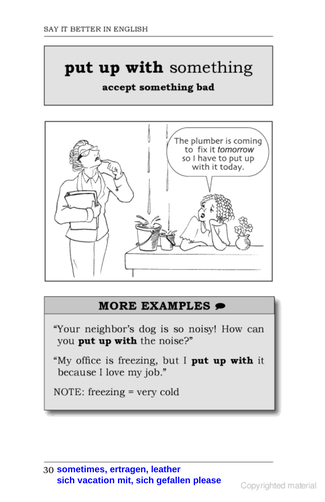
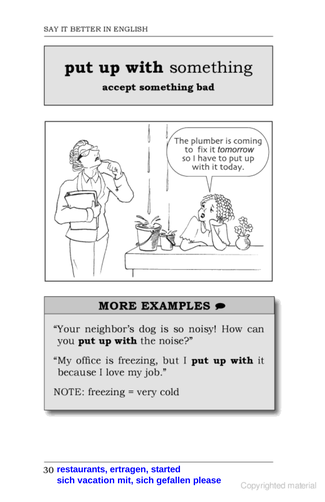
sometimes: sometimes -> restaurants (82, 470)
leather: leather -> started (166, 470)
